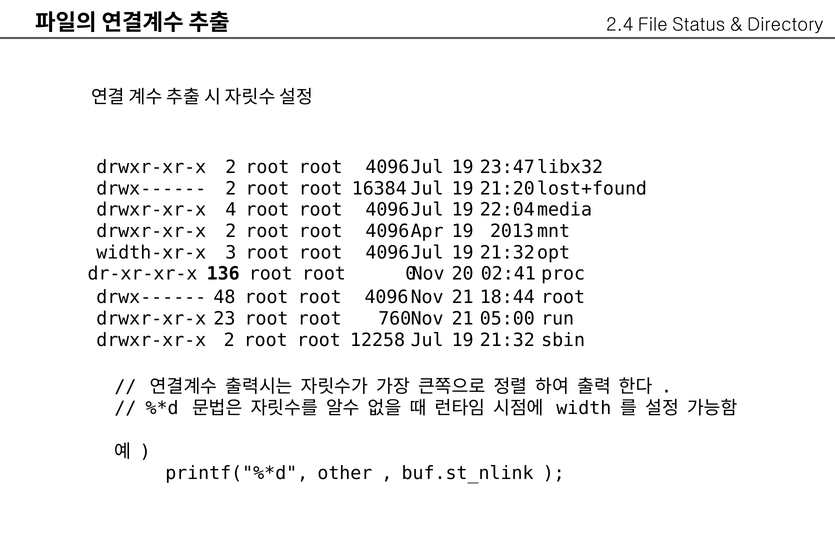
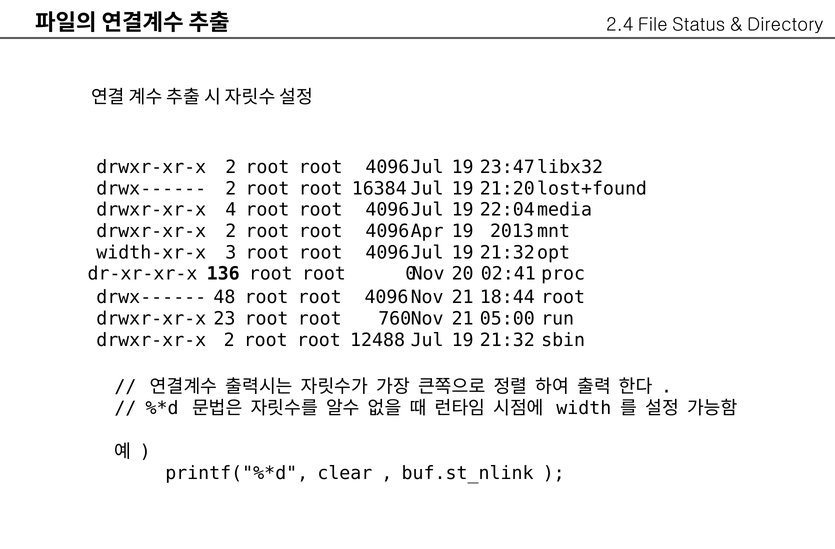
12258: 12258 -> 12488 (378, 340)
other: other -> clear (345, 473)
